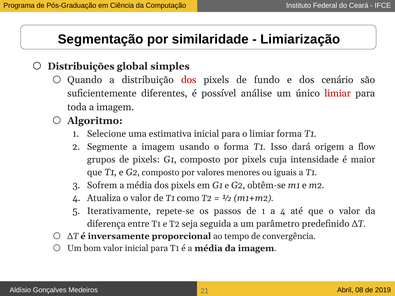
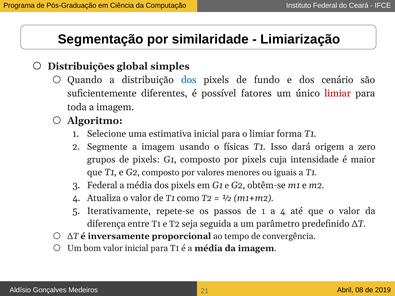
dos colour: red -> blue (189, 80)
análise: análise -> fatores (256, 94)
o forma: forma -> físicas (236, 147)
flow: flow -> zero (367, 147)
Sofrem: Sofrem -> Federal (102, 185)
